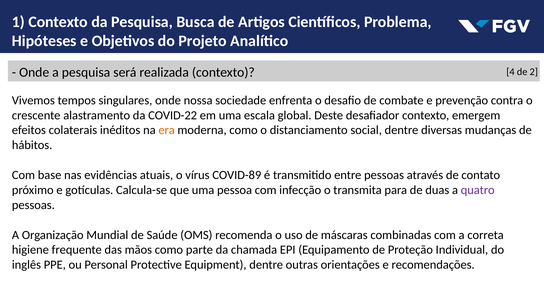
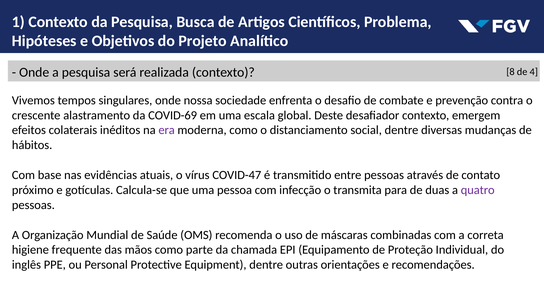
4: 4 -> 8 (510, 72)
2: 2 -> 4 (534, 72)
COVID-22: COVID-22 -> COVID-69 (173, 115)
era colour: orange -> purple (167, 130)
COVID-89: COVID-89 -> COVID-47 (237, 175)
